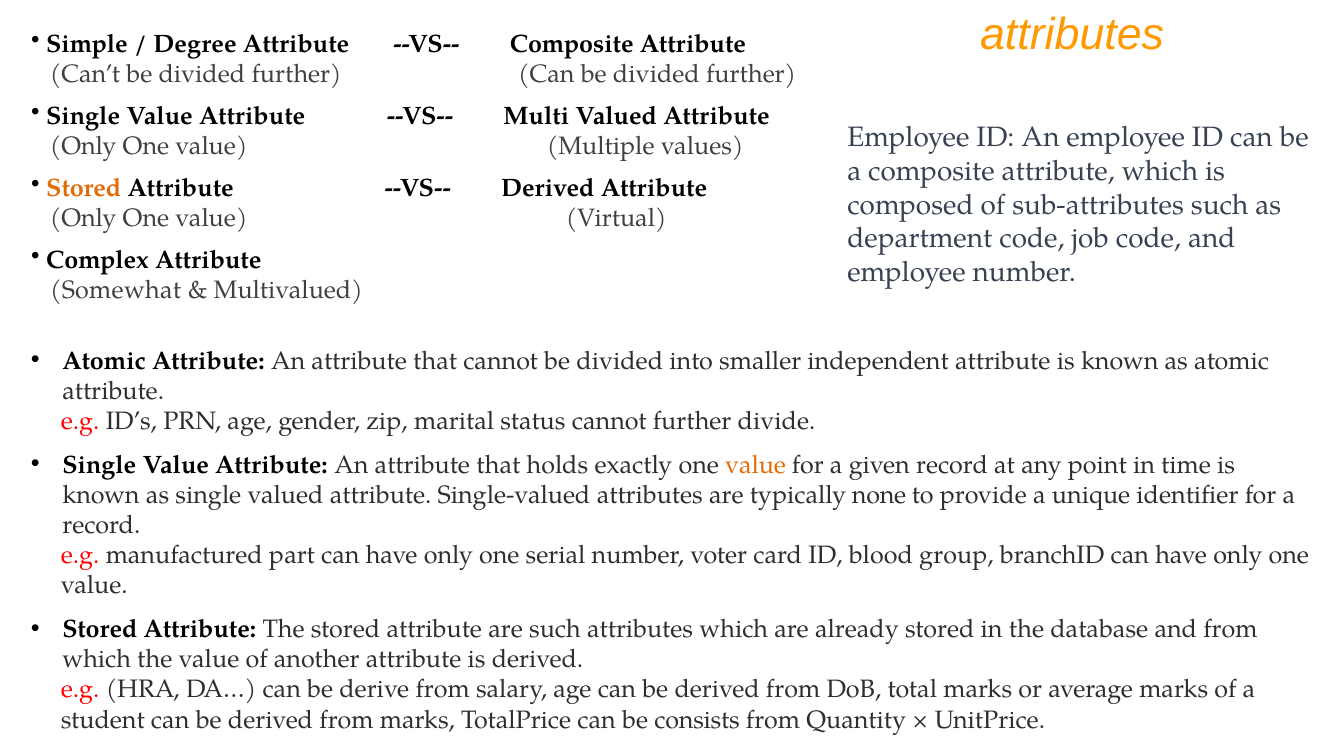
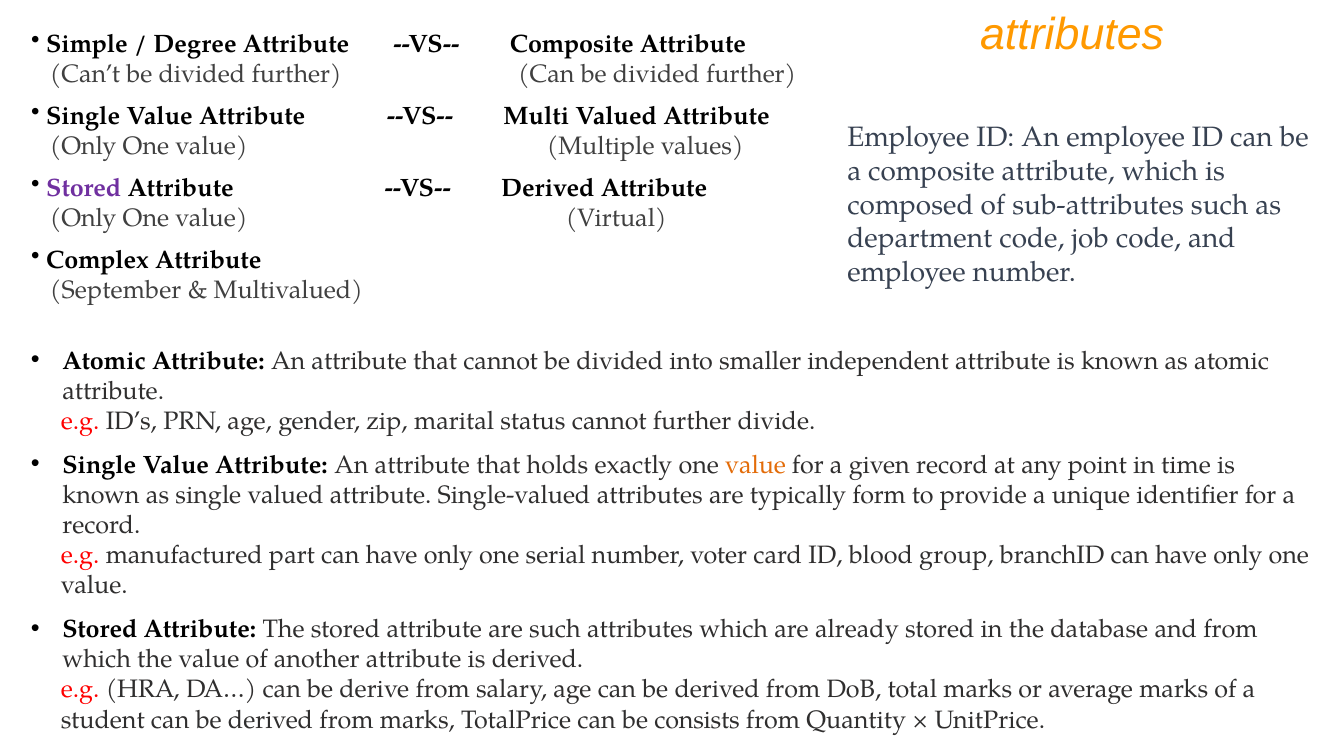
Stored colour: orange -> purple (84, 188)
Somewhat: Somewhat -> September (116, 291)
none: none -> form (879, 495)
